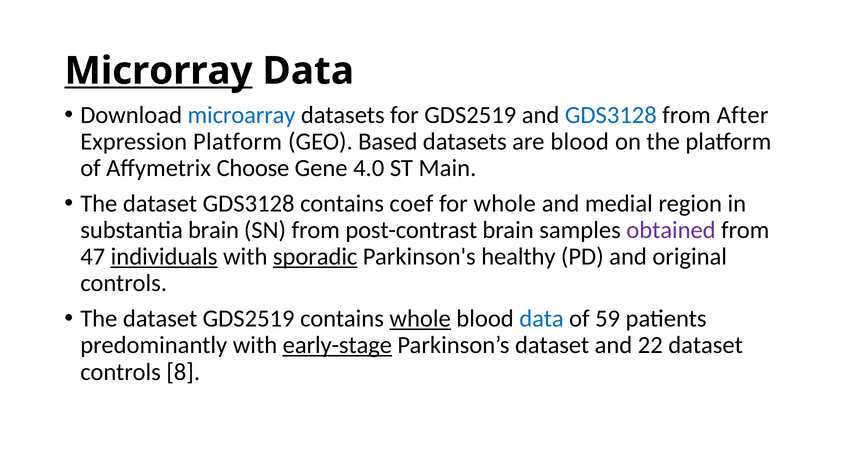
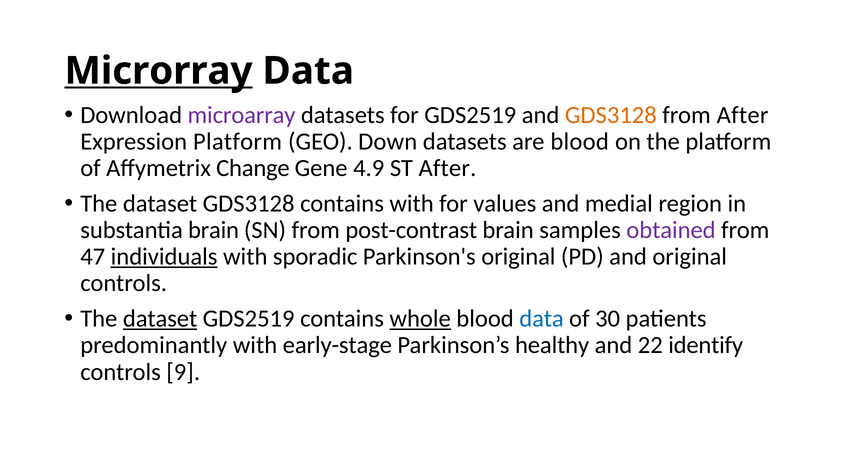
microarray colour: blue -> purple (242, 115)
GDS3128 colour: blue -> orange (611, 115)
Based: Based -> Down (388, 142)
Choose: Choose -> Change (253, 168)
4.0: 4.0 -> 4.9 (369, 168)
ST Main: Main -> After (447, 168)
contains coef: coef -> with (412, 204)
for whole: whole -> values (505, 204)
sporadic underline: present -> none (315, 257)
Parkinson's healthy: healthy -> original (518, 257)
dataset underline: none -> present (160, 319)
59: 59 -> 30 (608, 319)
early-stage underline: present -> none (337, 346)
Parkinson’s dataset: dataset -> healthy (552, 346)
22 dataset: dataset -> identify (706, 346)
8: 8 -> 9 (183, 372)
